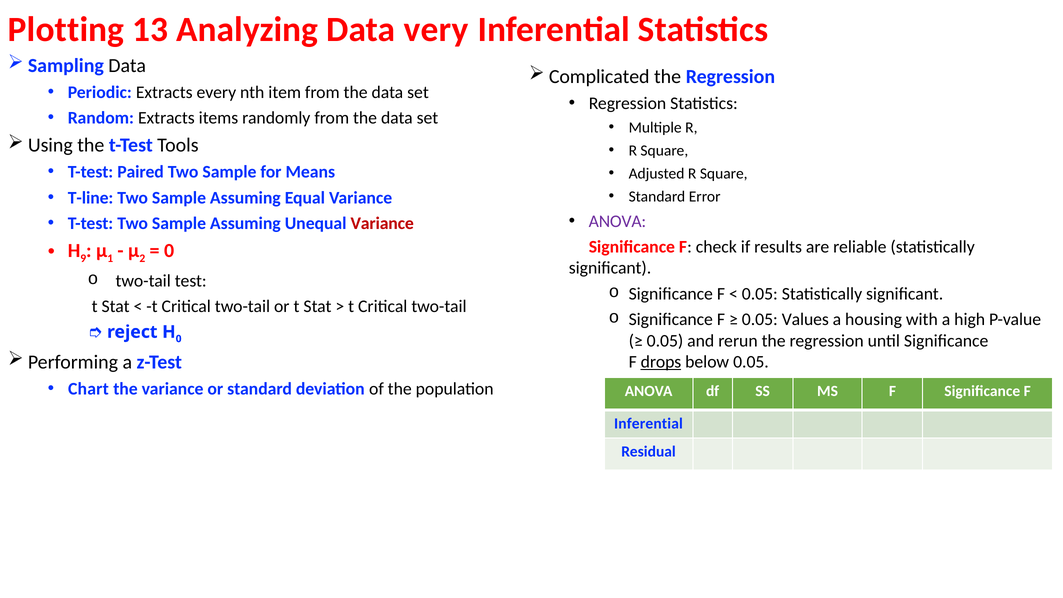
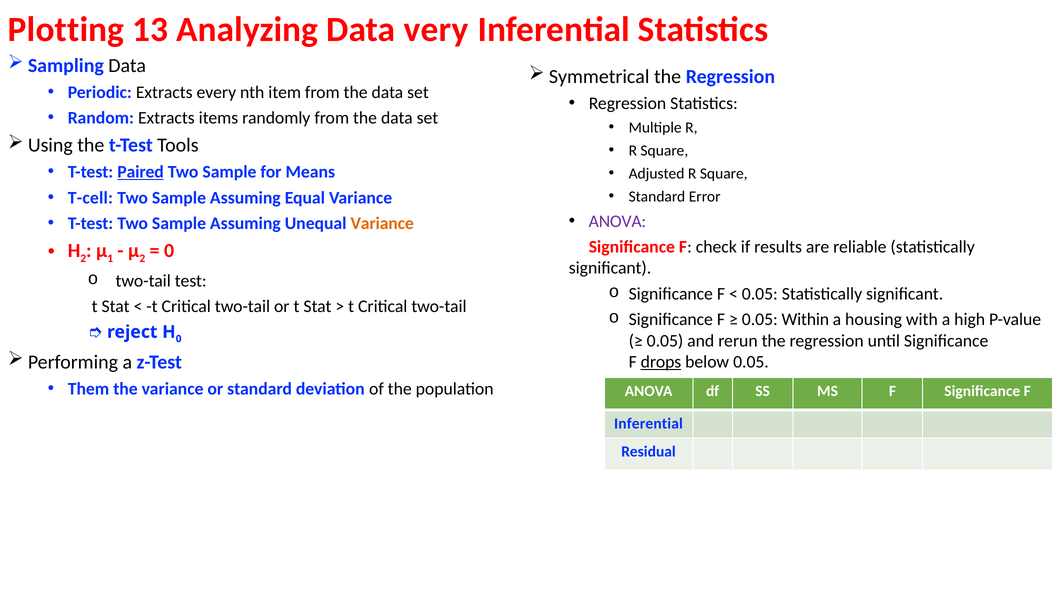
Complicated: Complicated -> Symmetrical (599, 77)
Paired underline: none -> present (141, 172)
T-line: T-line -> T-cell (90, 198)
Variance colour: red -> orange (382, 223)
9: 9 -> 2 (83, 258)
Values: Values -> Within (805, 319)
Chart: Chart -> Them (89, 389)
